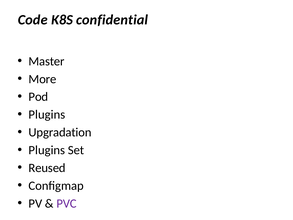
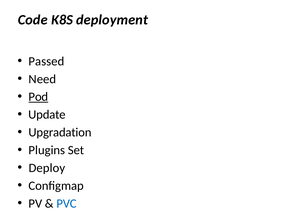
confidential: confidential -> deployment (112, 20)
Master: Master -> Passed (46, 61)
More: More -> Need (42, 79)
Pod underline: none -> present (38, 97)
Plugins: Plugins -> Update (47, 114)
Reused: Reused -> Deploy (47, 168)
PVC colour: purple -> blue (67, 203)
